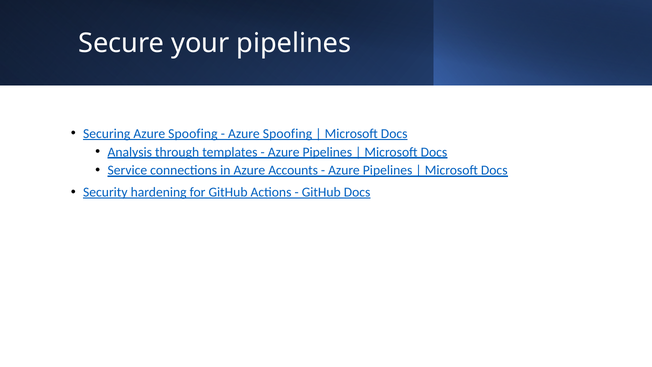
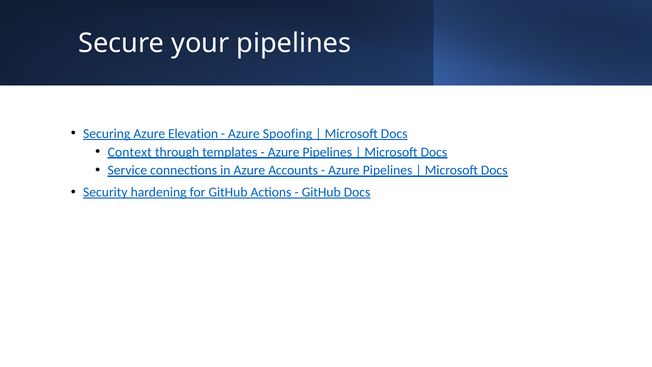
Securing Azure Spoofing: Spoofing -> Elevation (193, 134)
Analysis: Analysis -> Context (130, 152)
